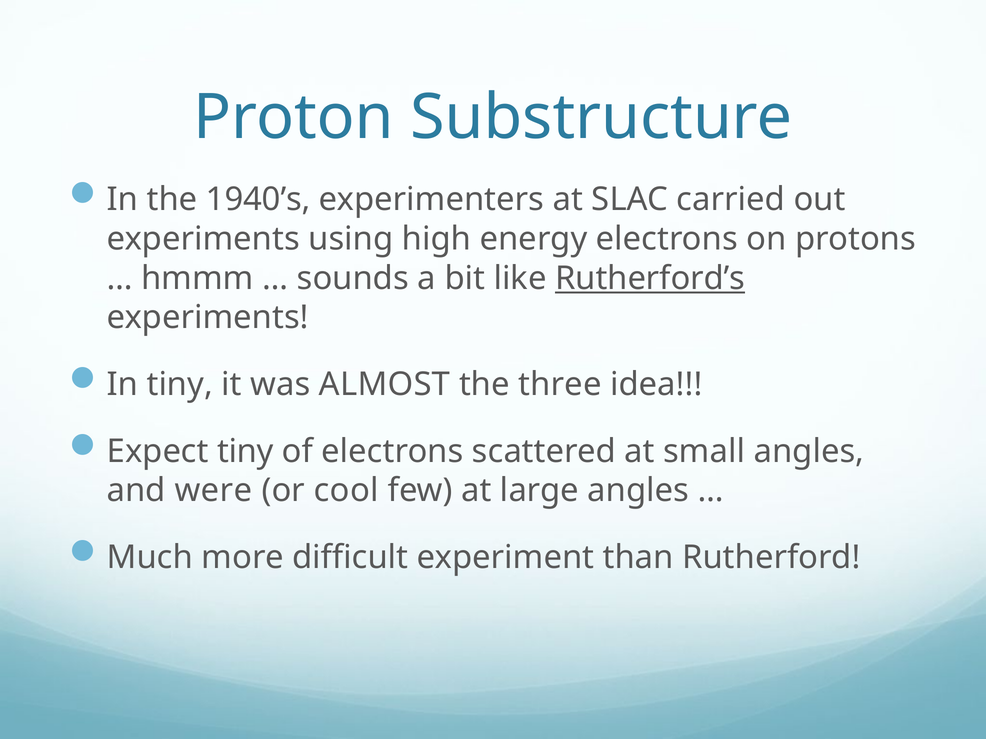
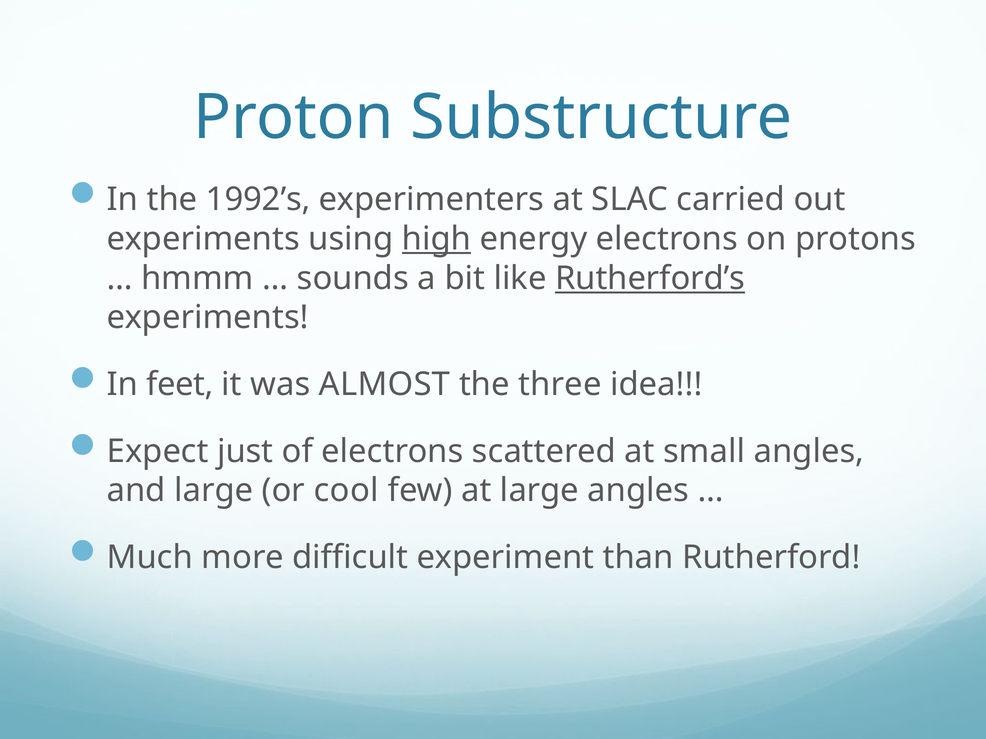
1940’s: 1940’s -> 1992’s (258, 200)
high underline: none -> present (437, 239)
In tiny: tiny -> feet (180, 385)
Expect tiny: tiny -> just (245, 452)
and were: were -> large (214, 491)
